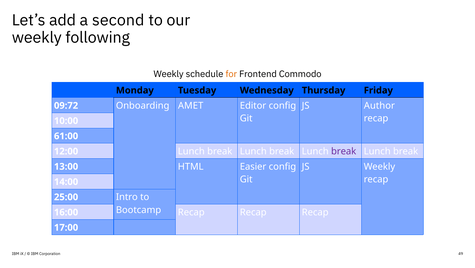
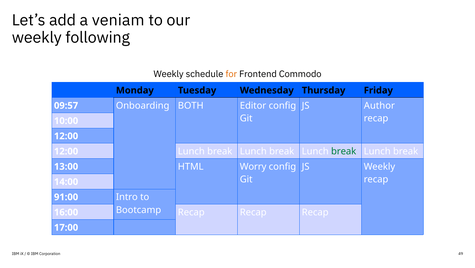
second: second -> veniam (118, 20)
09:72: 09:72 -> 09:57 (66, 105)
AMET: AMET -> BOTH (191, 105)
61:00: 61:00 -> 12:00 (66, 136)
break colour: purple -> green (344, 151)
Easier: Easier -> Worry (253, 166)
25:00: 25:00 -> 91:00 (66, 197)
